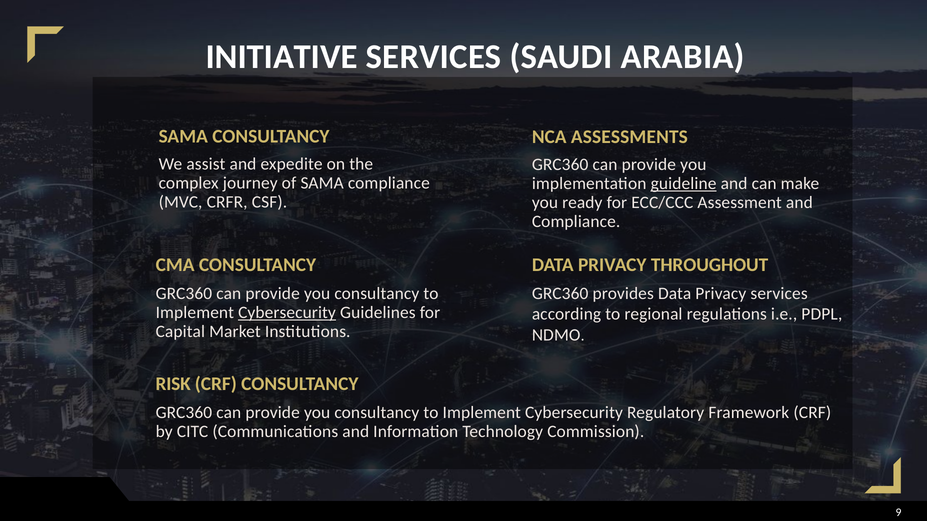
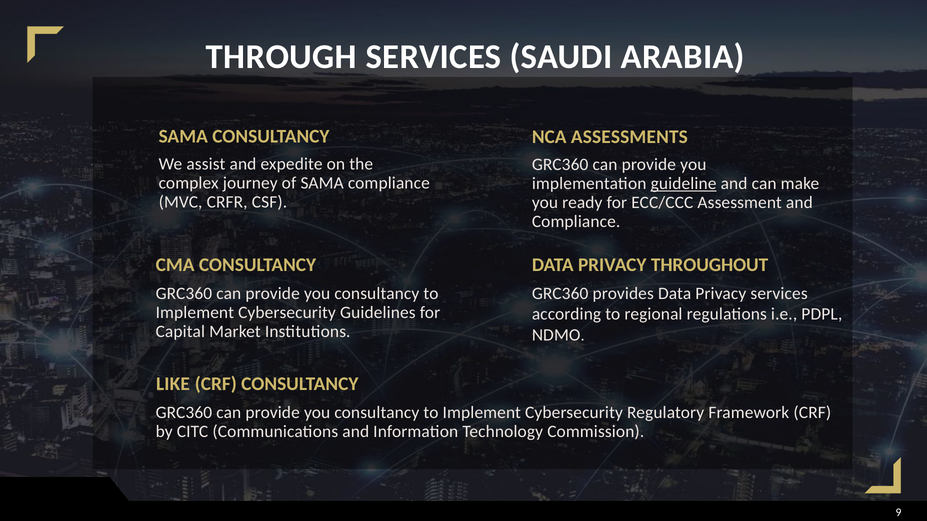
INITIATIVE: INITIATIVE -> THROUGH (281, 57)
Cybersecurity underline: present -> none (287, 313)
RISK: RISK -> LIKE (173, 384)
